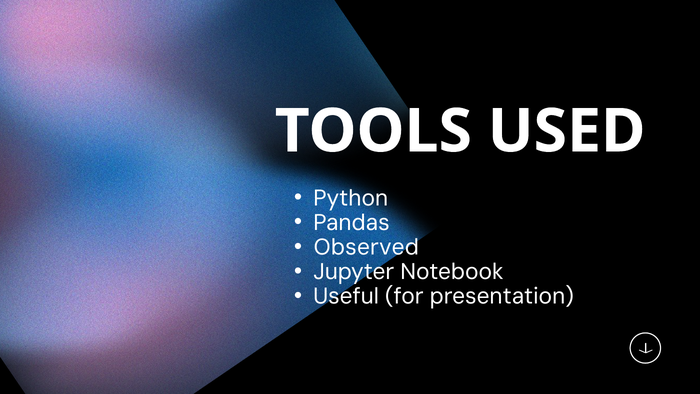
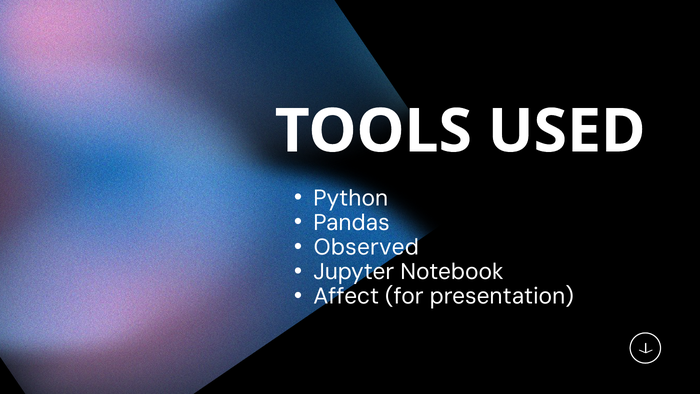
Useful: Useful -> Affect (346, 296)
